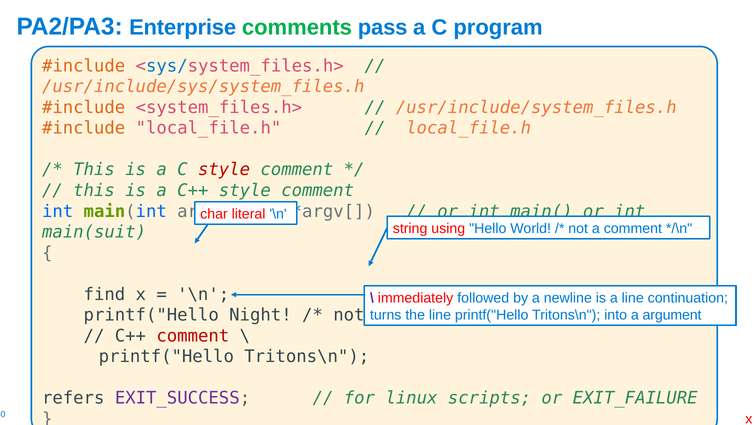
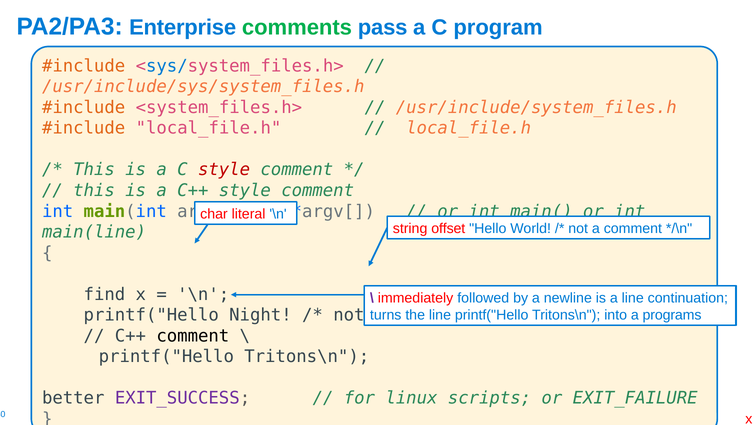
using: using -> offset (448, 229)
main(suit: main(suit -> main(line (94, 232)
argument: argument -> programs (672, 315)
comment colour: red -> black (193, 336)
refers: refers -> better (73, 398)
